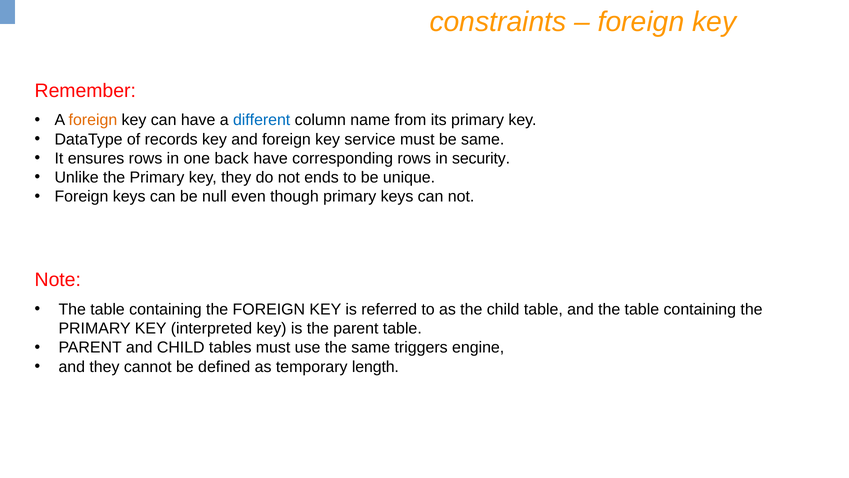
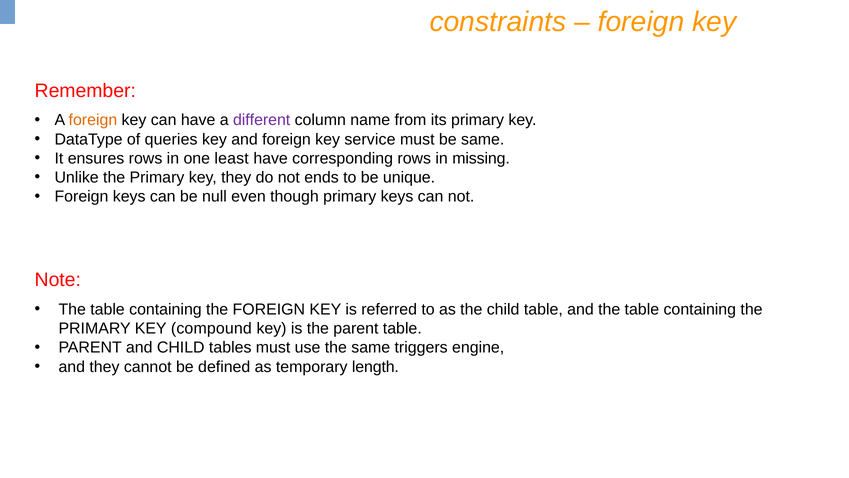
different colour: blue -> purple (262, 120)
records: records -> queries (171, 139)
back: back -> least (232, 158)
security: security -> missing (481, 158)
interpreted: interpreted -> compound (211, 328)
